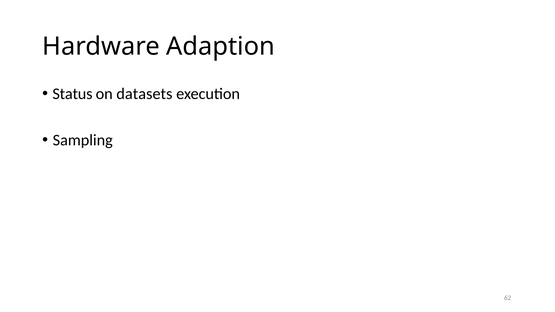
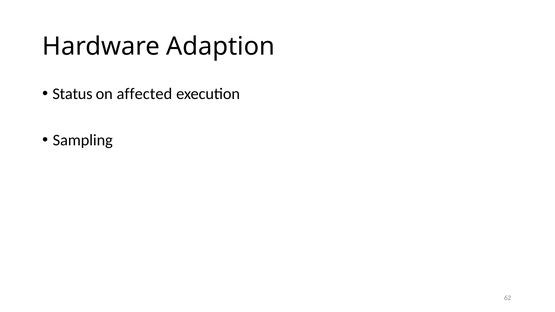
datasets: datasets -> affected (144, 94)
